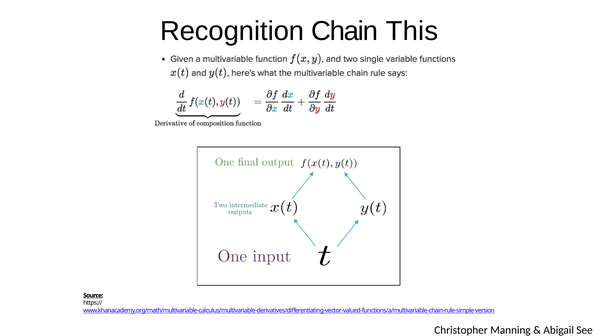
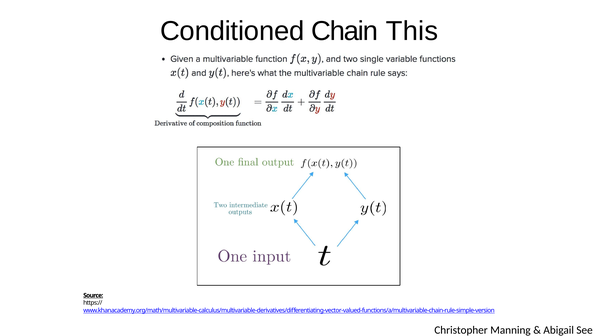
Recognition: Recognition -> Conditioned (232, 31)
